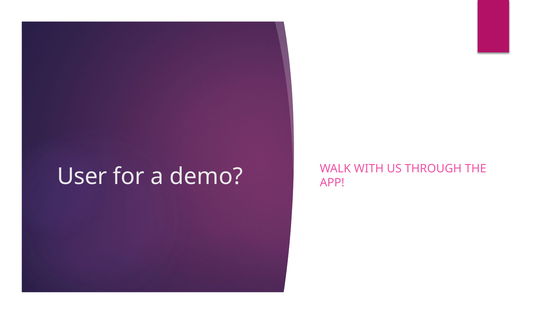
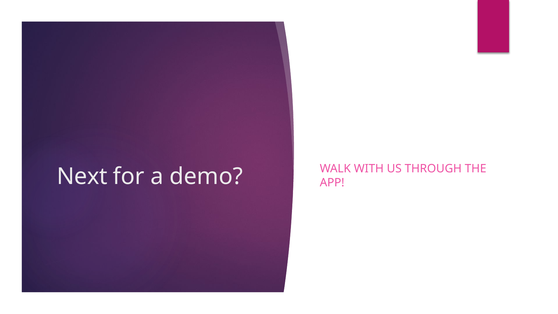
User: User -> Next (82, 176)
